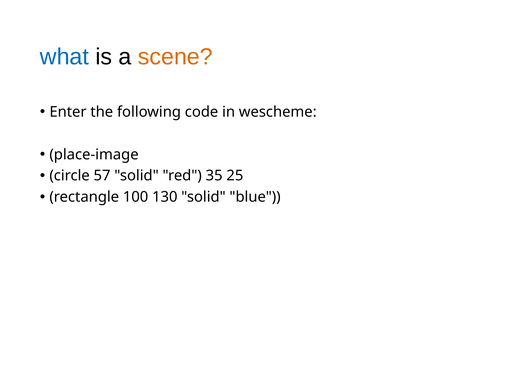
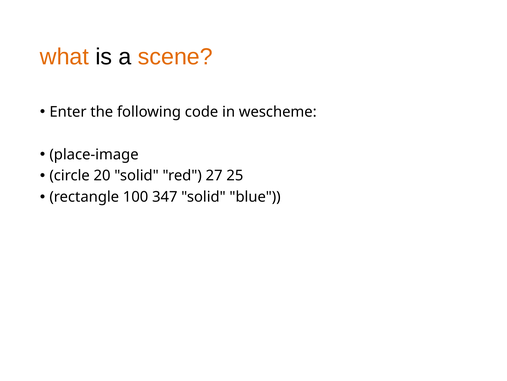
what colour: blue -> orange (64, 57)
57: 57 -> 20 (102, 175)
35: 35 -> 27 (214, 175)
130: 130 -> 347 (165, 197)
